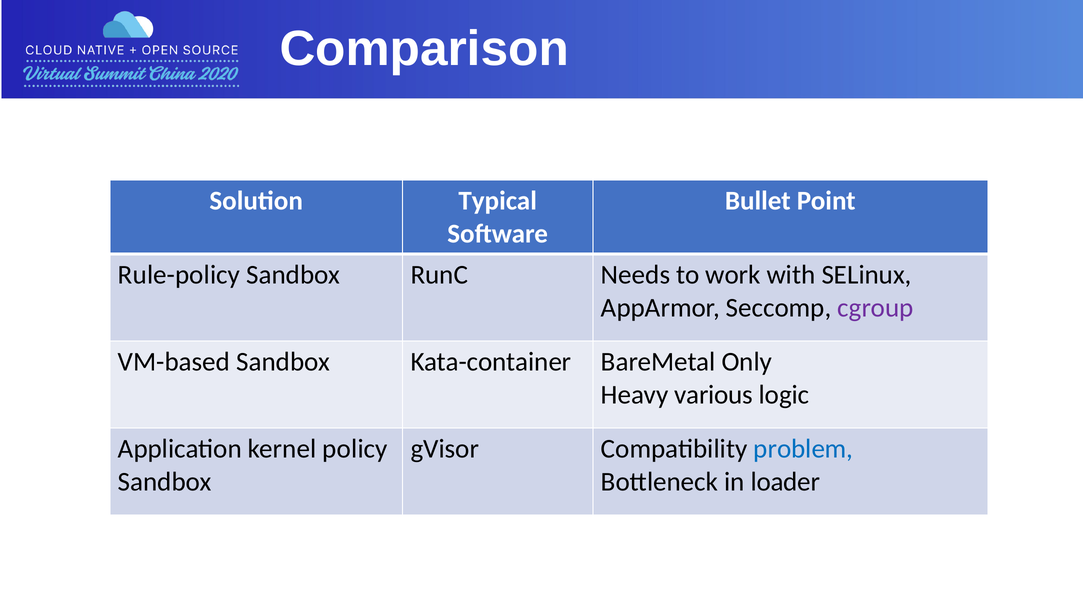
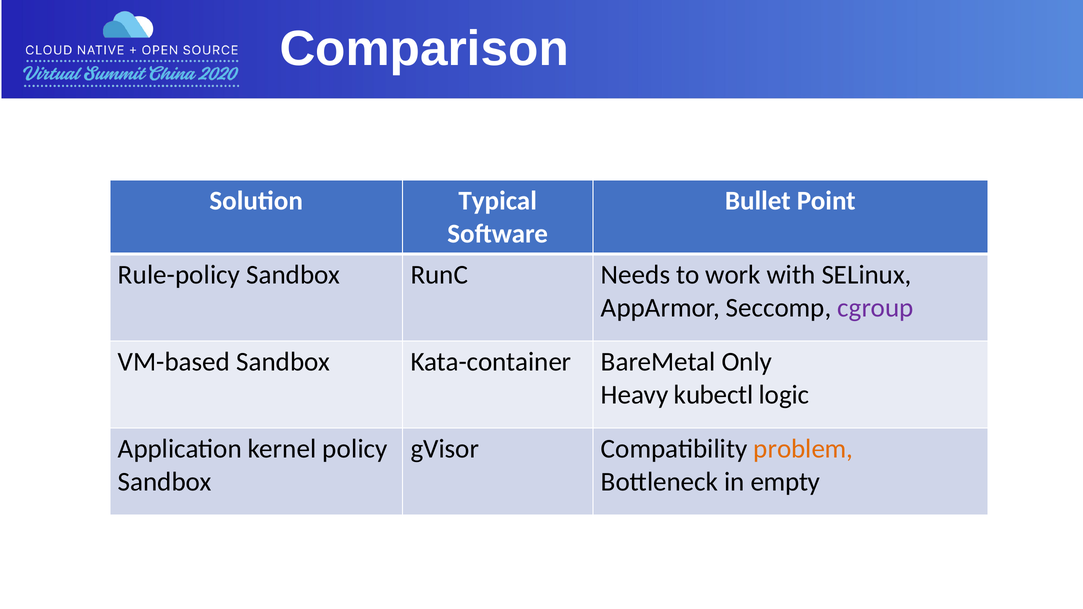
various: various -> kubectl (714, 395)
problem colour: blue -> orange (803, 449)
loader: loader -> empty (785, 482)
